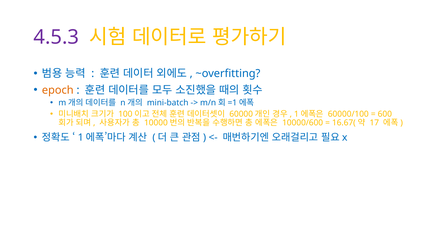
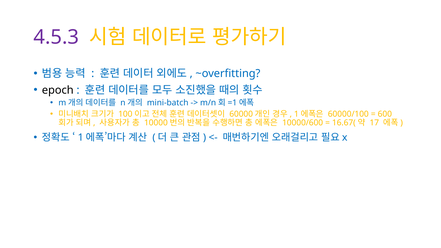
epoch colour: orange -> black (58, 90)
